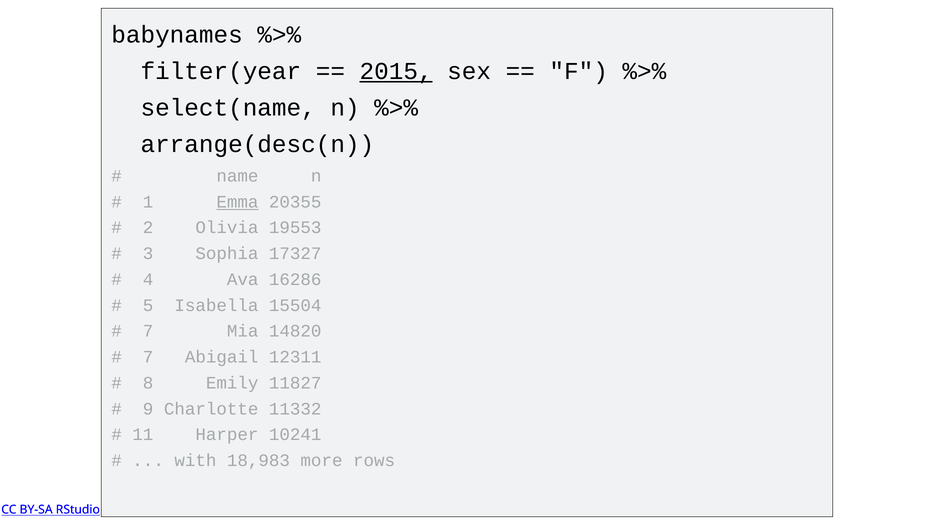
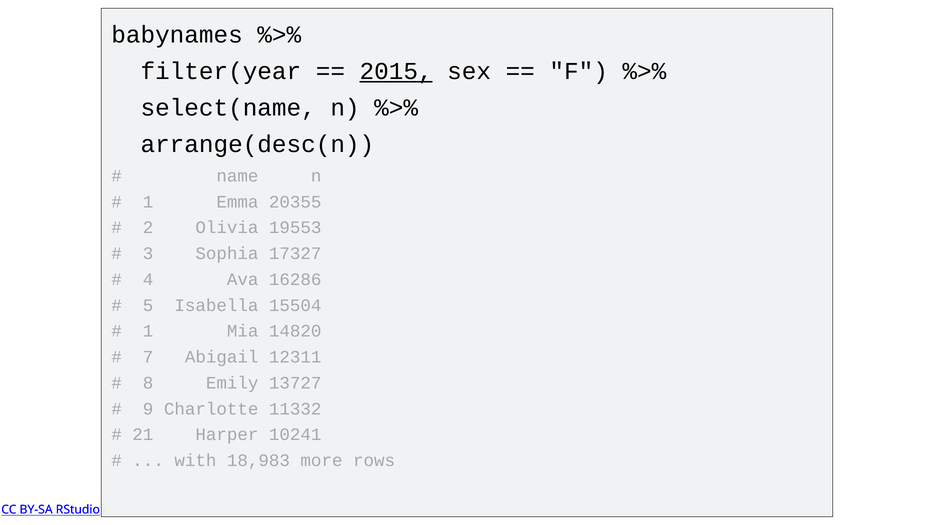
Emma underline: present -> none (237, 202)
7: 7 -> 1 (148, 331)
11827: 11827 -> 13727 (295, 383)
11: 11 -> 21 (143, 435)
